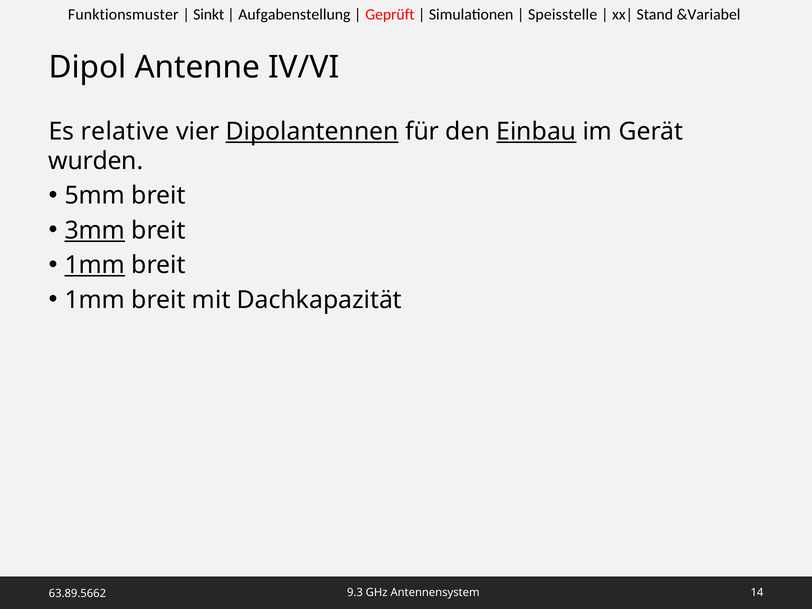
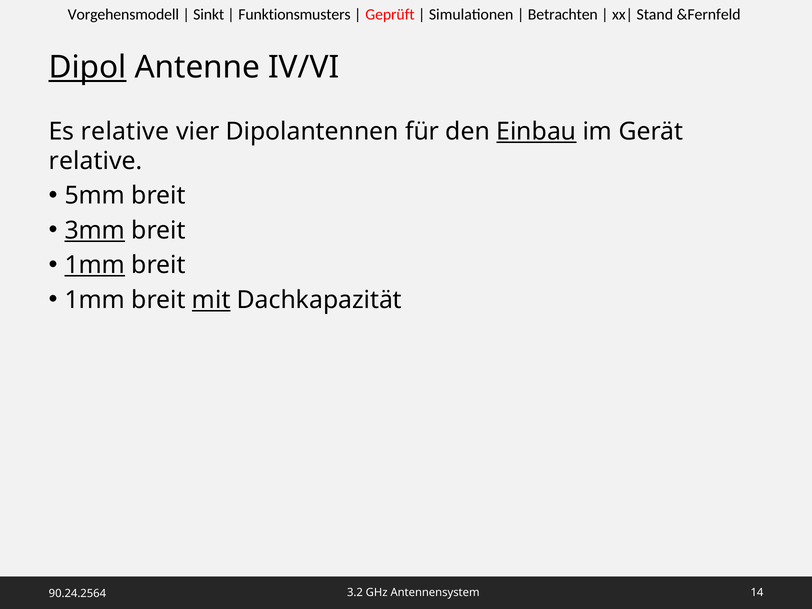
Funktionsmuster: Funktionsmuster -> Vorgehensmodell (123, 15)
Aufgabenstellung: Aufgabenstellung -> Funktionsmusters (294, 15)
Speisstelle: Speisstelle -> Betrachten (563, 15)
&Variabel: &Variabel -> &Fernfeld (709, 15)
Dipol underline: none -> present (88, 67)
Dipolantennen underline: present -> none (312, 131)
wurden: wurden -> relative (96, 161)
mit underline: none -> present (211, 300)
9.3: 9.3 -> 3.2 (355, 593)
63.89.5662: 63.89.5662 -> 90.24.2564 (77, 594)
